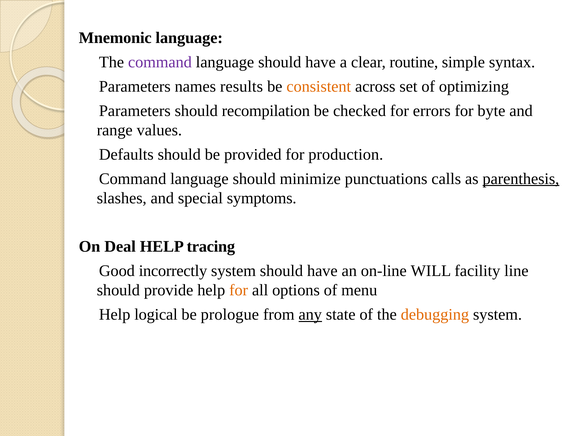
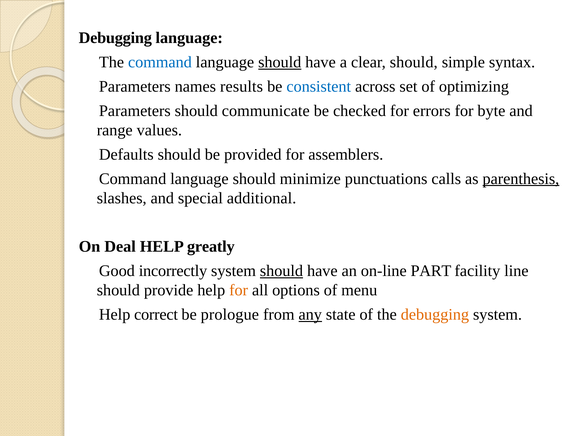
Mnemonic: Mnemonic -> Debugging (115, 38)
command colour: purple -> blue (160, 62)
should underline: none -> present (280, 62)
clear routine: routine -> should (414, 62)
consistent colour: orange -> blue (319, 86)
recompilation: recompilation -> communicate (266, 111)
production: production -> assemblers (346, 154)
symptoms: symptoms -> additional (262, 198)
tracing: tracing -> greatly (211, 246)
should underline: none -> present (281, 271)
WILL: WILL -> PART (431, 271)
logical: logical -> correct (156, 314)
